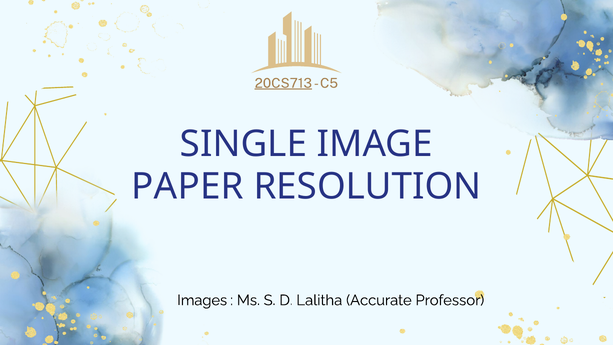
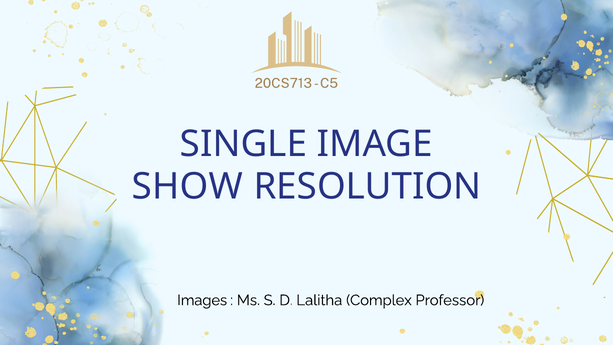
20CS713 underline: present -> none (283, 83)
PAPER: PAPER -> SHOW (187, 186)
Accurate: Accurate -> Complex (379, 300)
